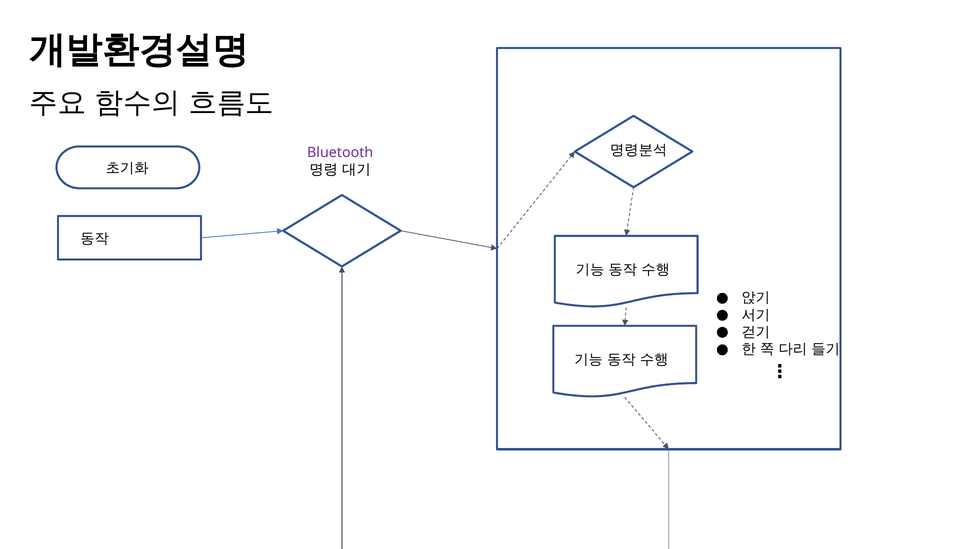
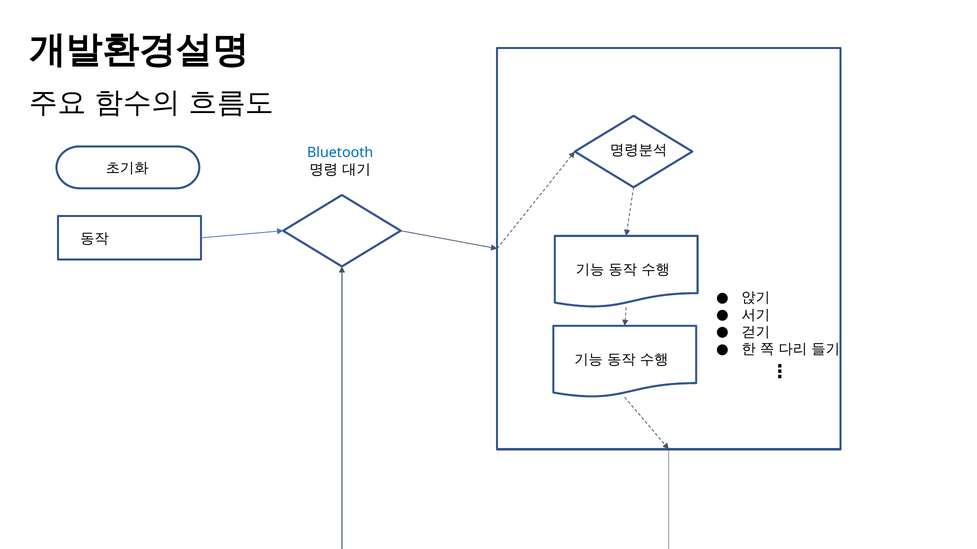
Bluetooth colour: purple -> blue (340, 153)
